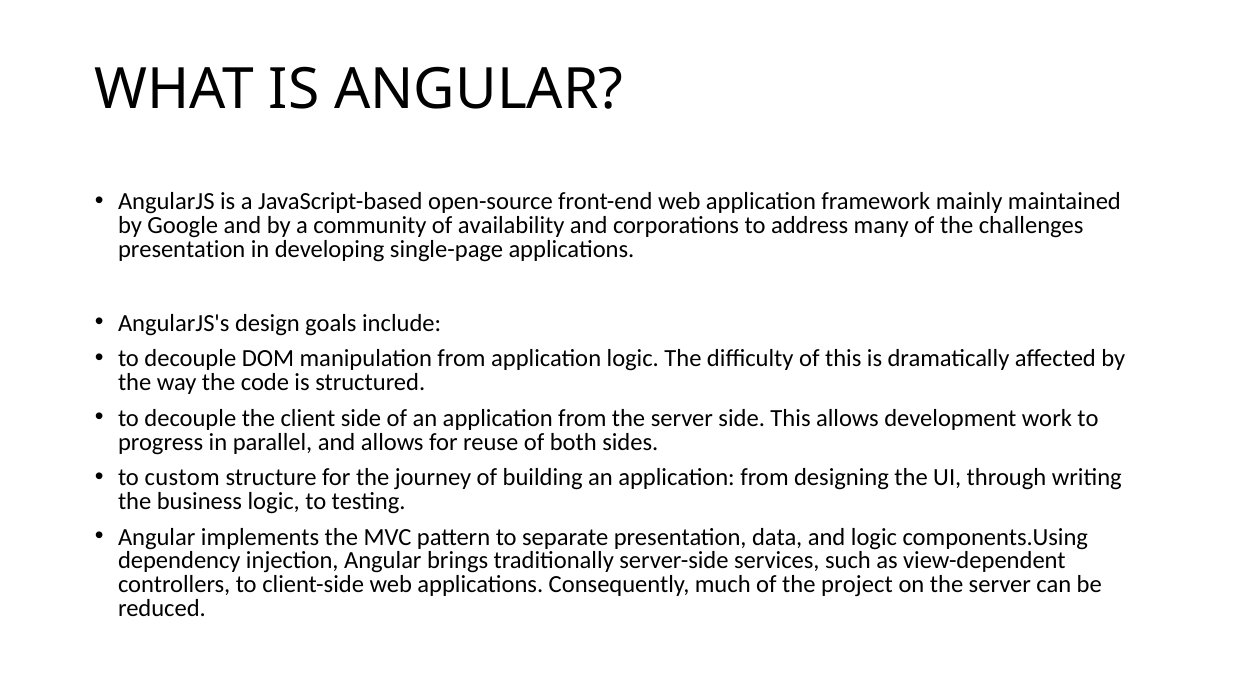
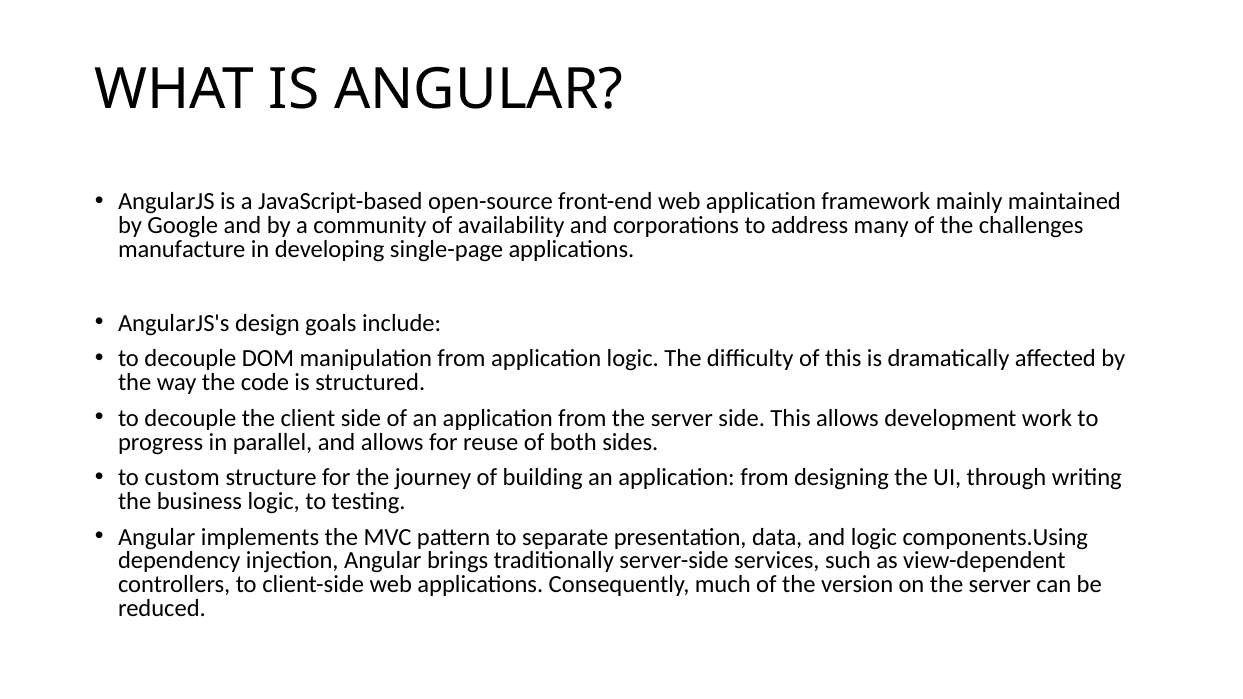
presentation: presentation -> manufacture (182, 250)
project: project -> version (857, 585)
